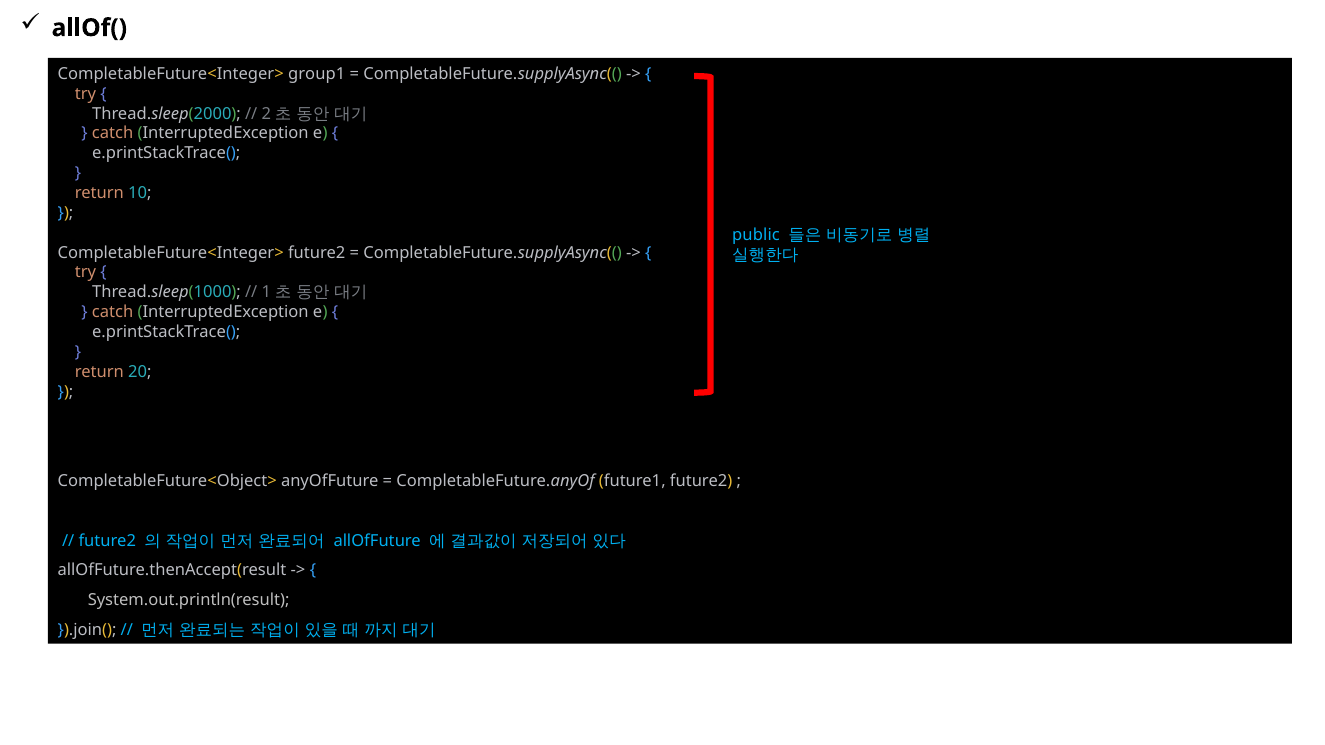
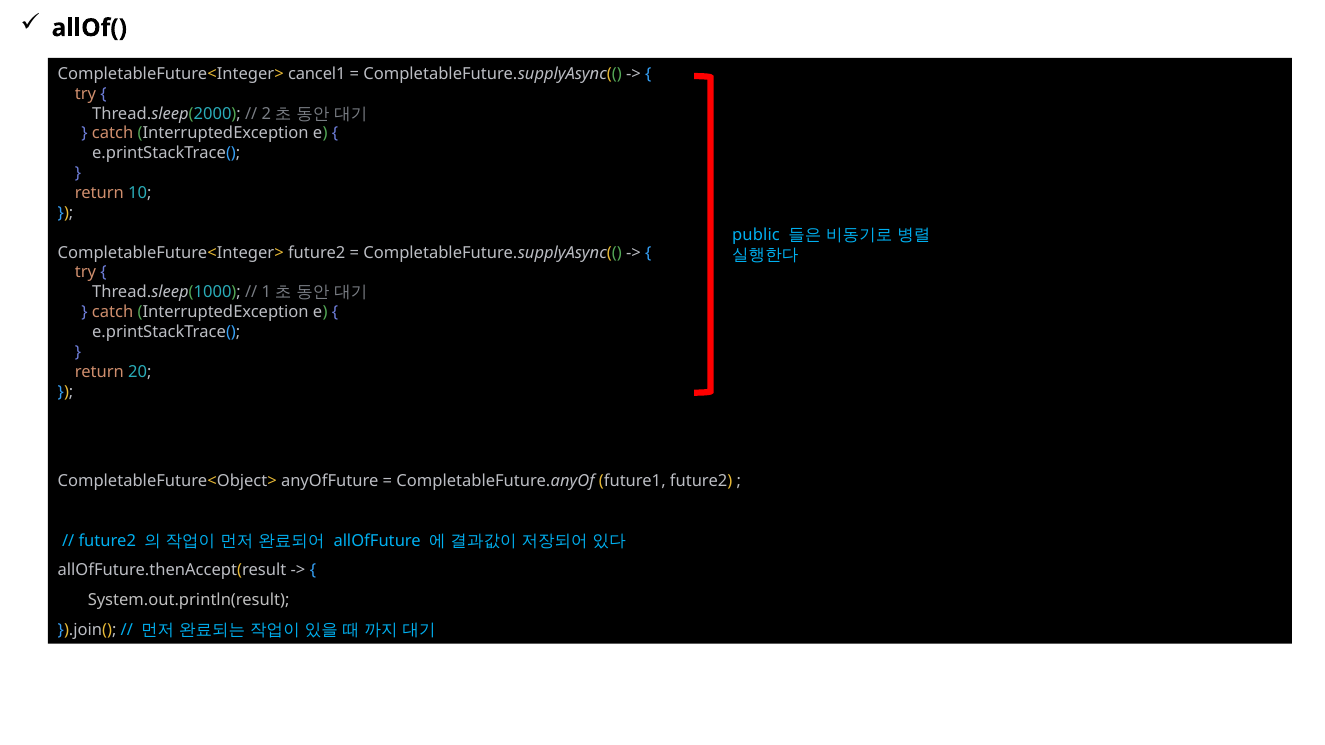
group1: group1 -> cancel1 (317, 74)
